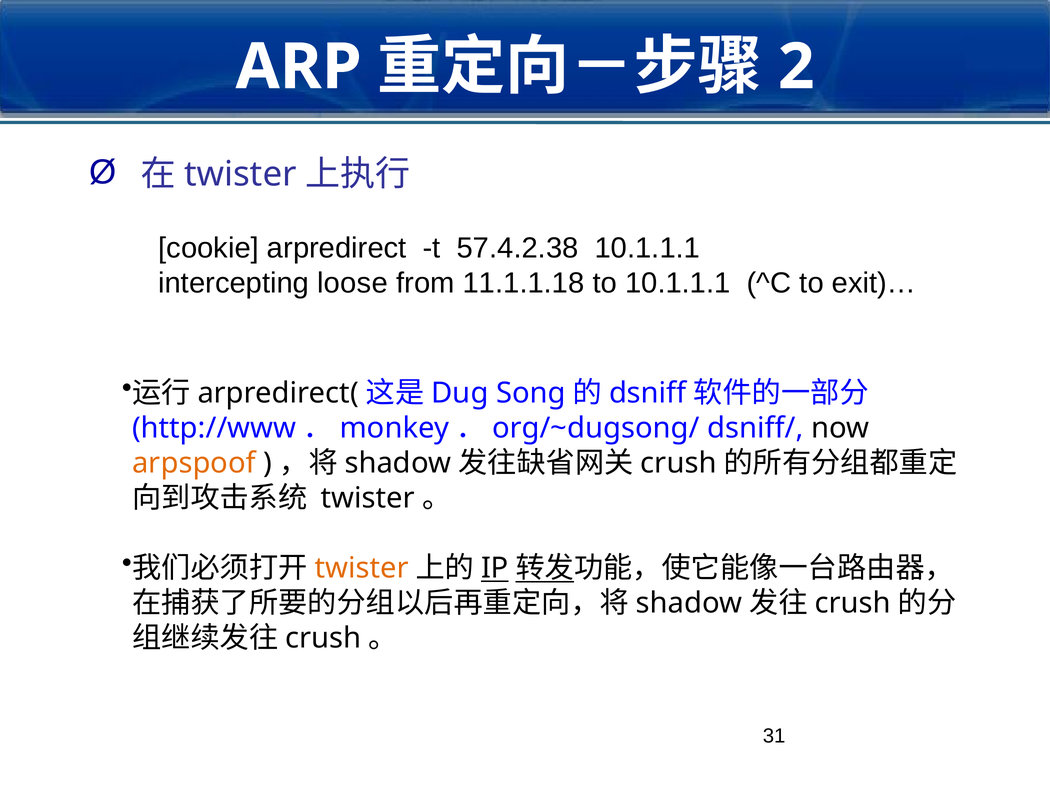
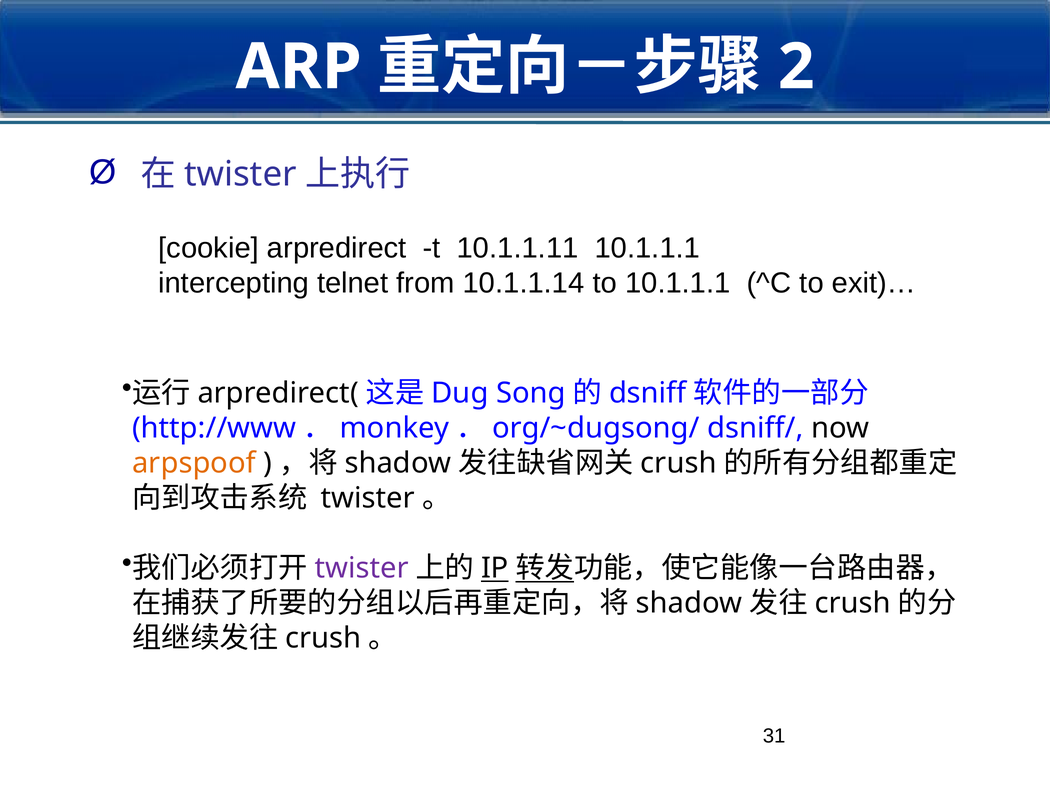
57.4.2.38: 57.4.2.38 -> 10.1.1.11 (518, 248)
loose: loose -> telnet (353, 283)
11.1.1.18: 11.1.1.18 -> 10.1.1.14 (524, 283)
twister colour: orange -> purple (362, 568)
